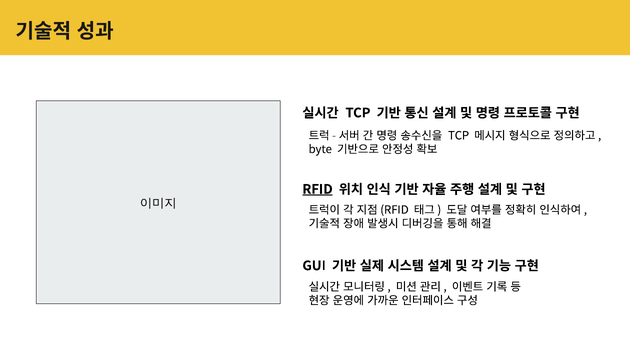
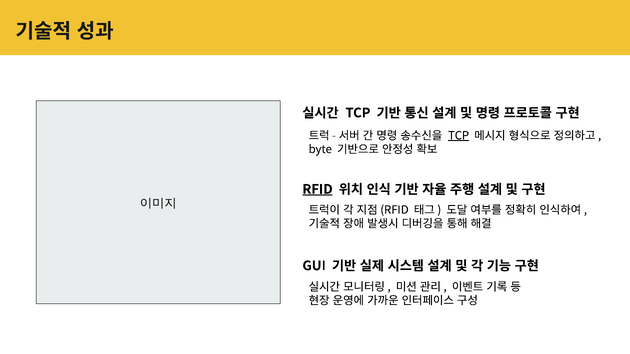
TCP underline: none -> present (459, 136)
